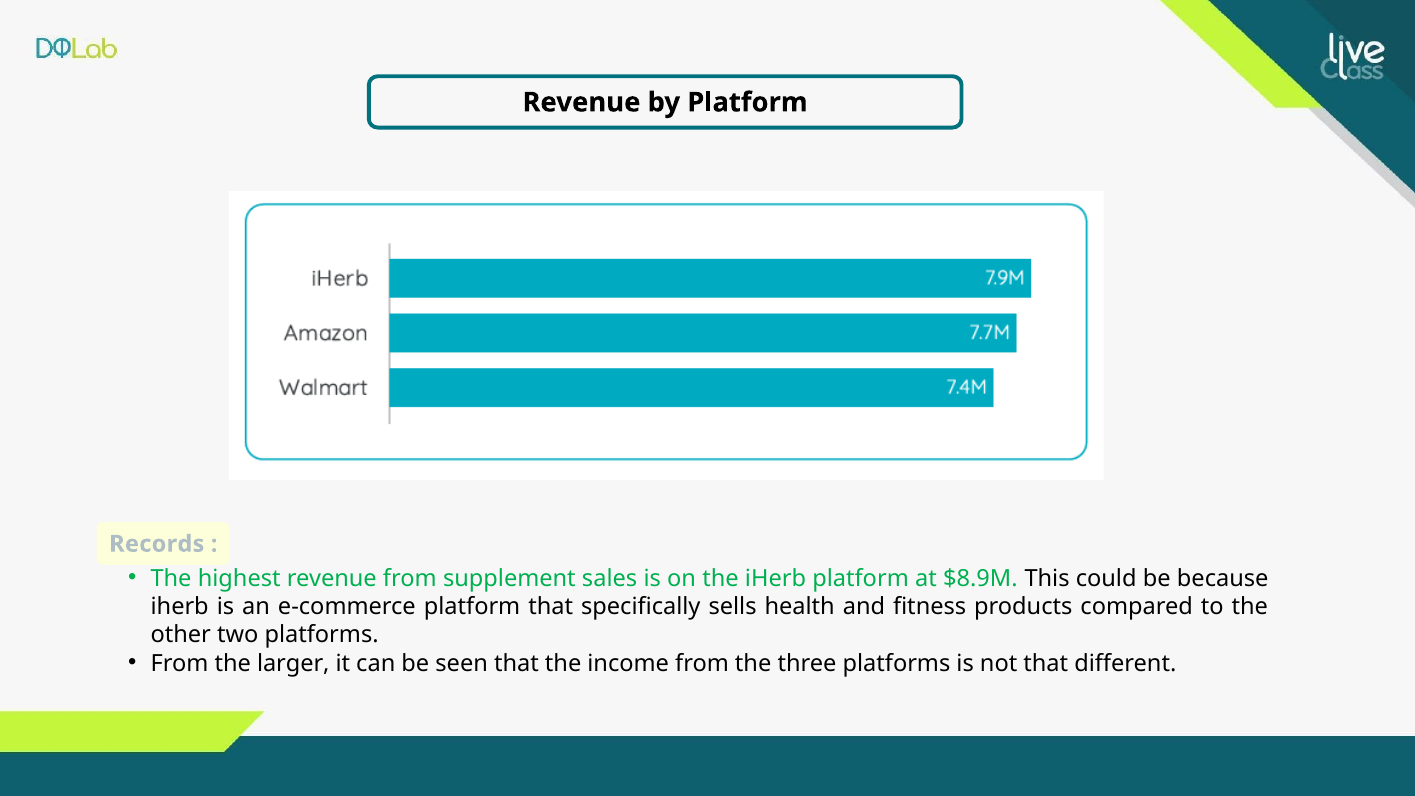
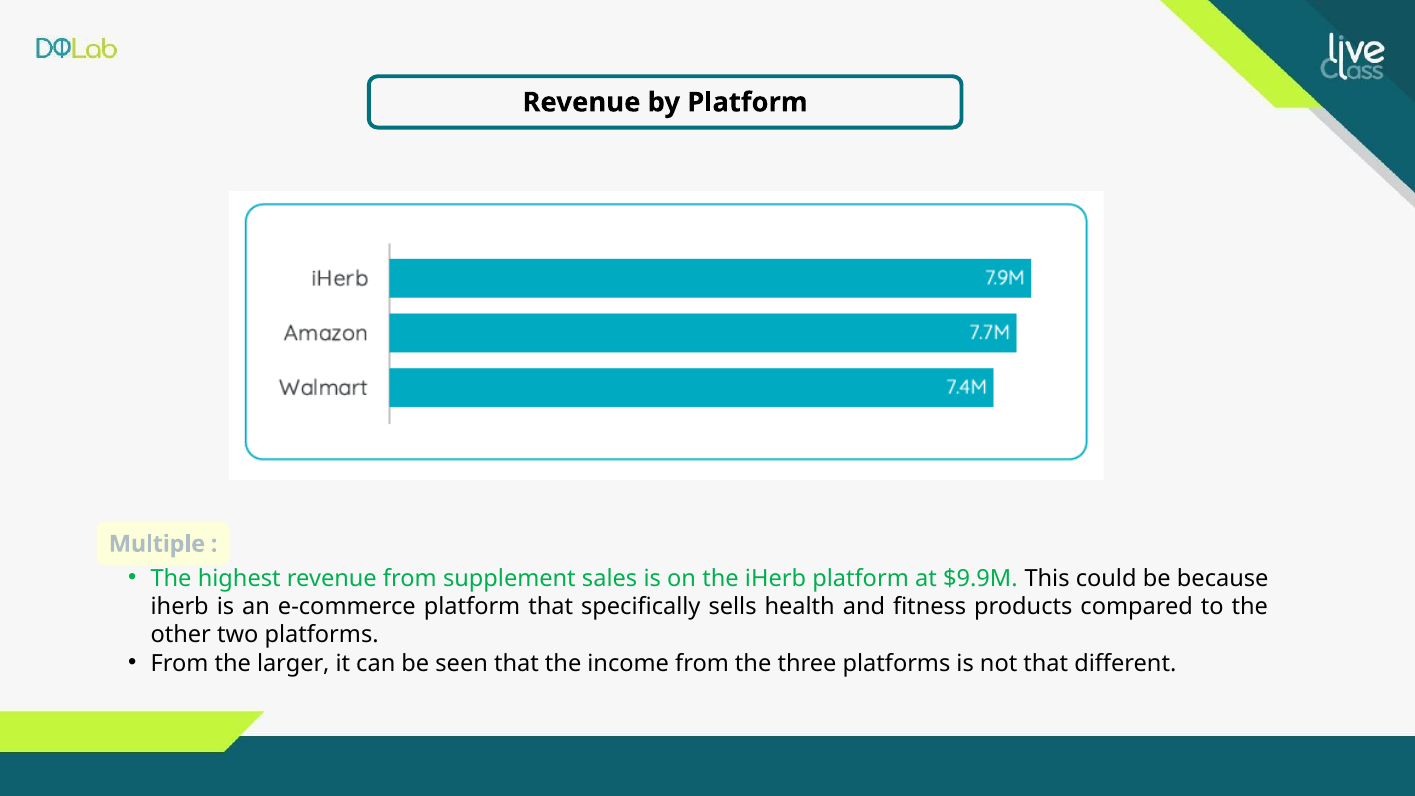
Records: Records -> Multiple (157, 544)
$8.9M: $8.9M -> $9.9M (980, 578)
